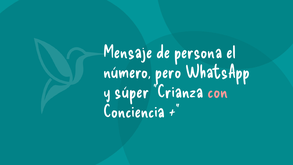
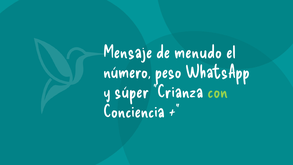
persona: persona -> menudo (198, 52)
pero: pero -> peso (168, 72)
con colour: pink -> light green (218, 92)
